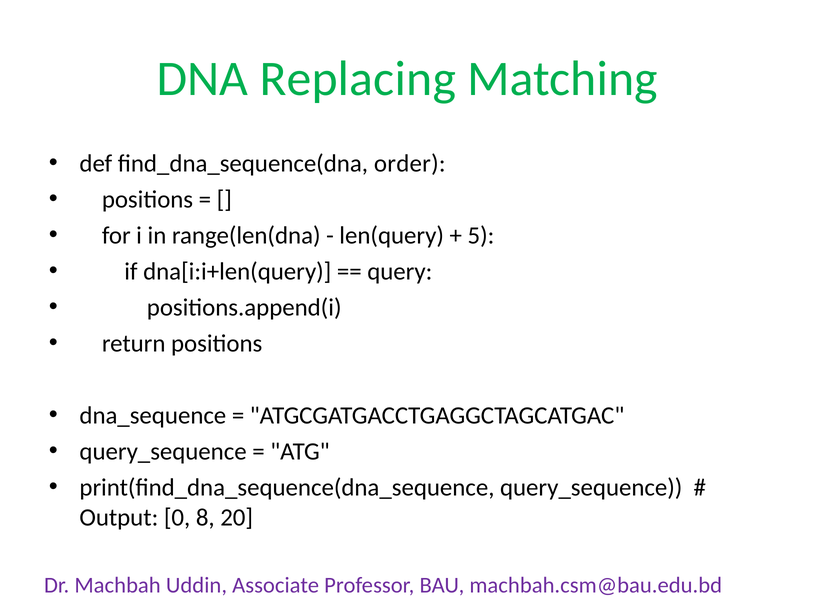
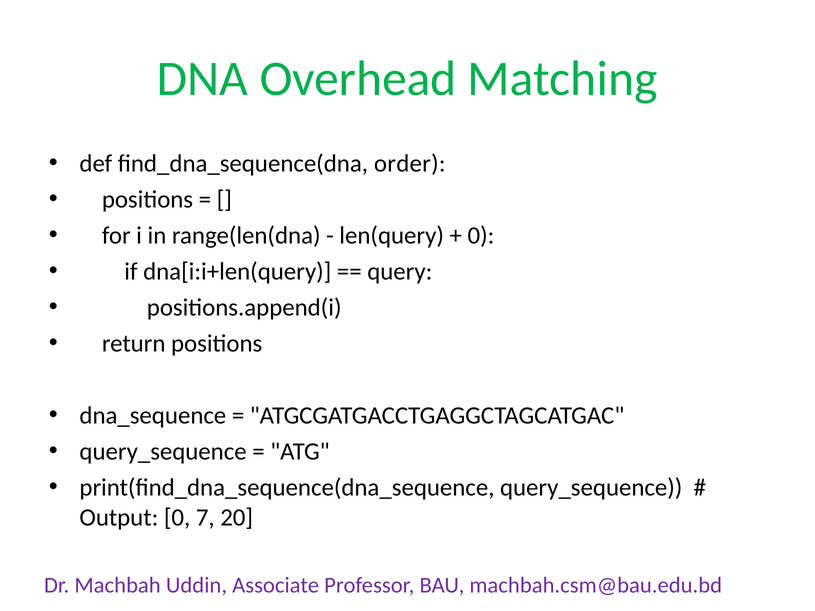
Replacing: Replacing -> Overhead (358, 79)
5: 5 -> 0 (481, 235)
8: 8 -> 7 (205, 518)
